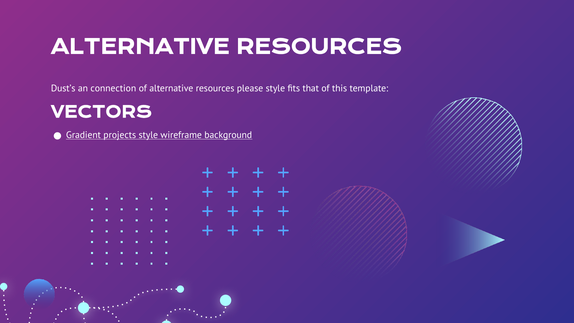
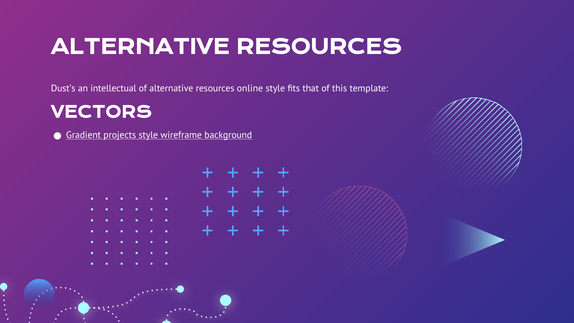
connection: connection -> intellectual (113, 88)
please: please -> online (250, 88)
